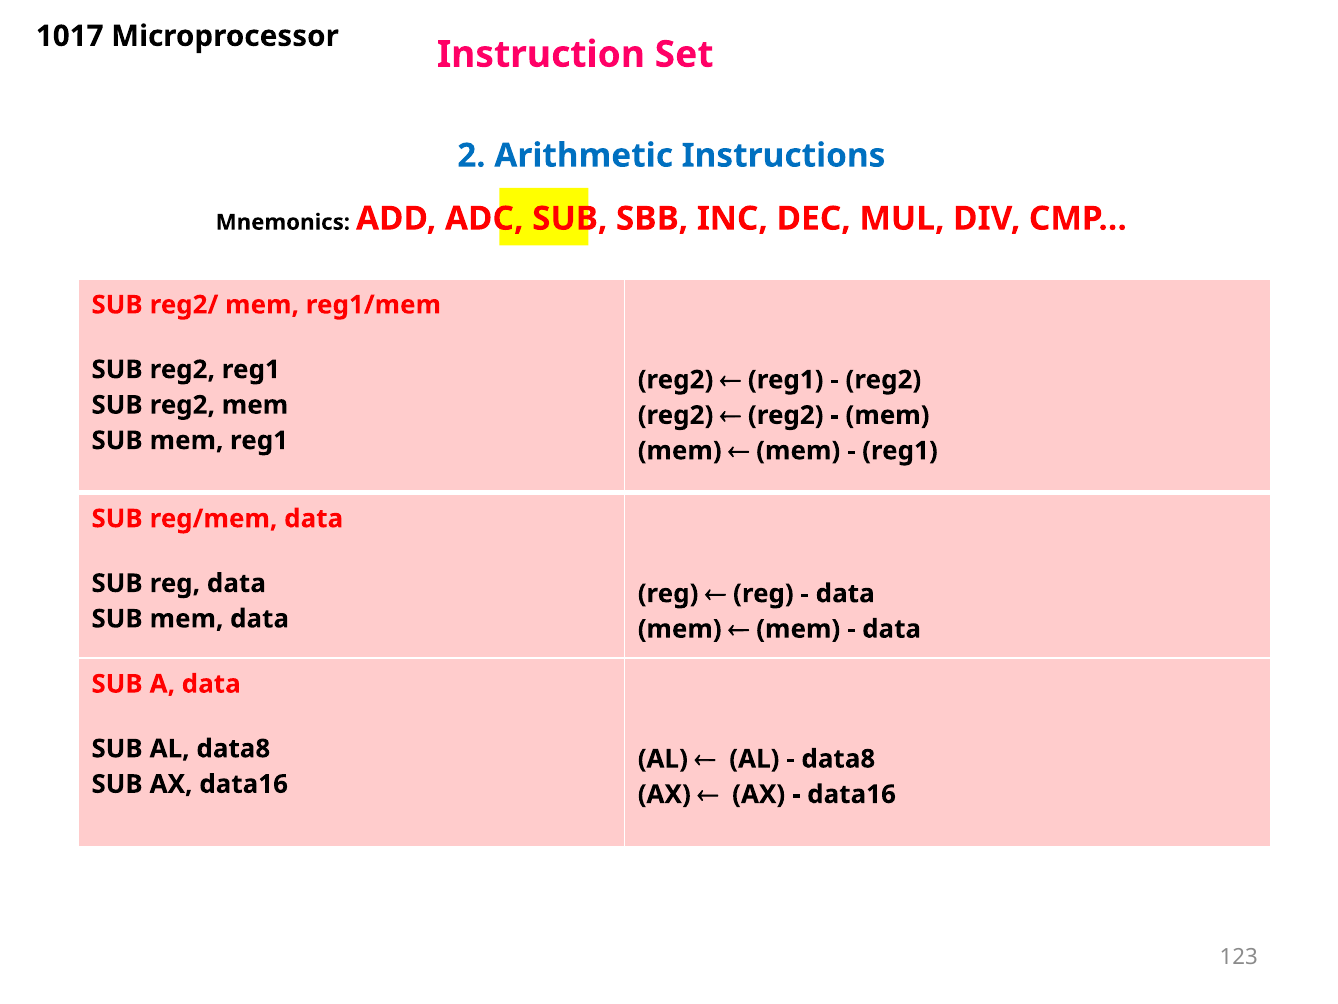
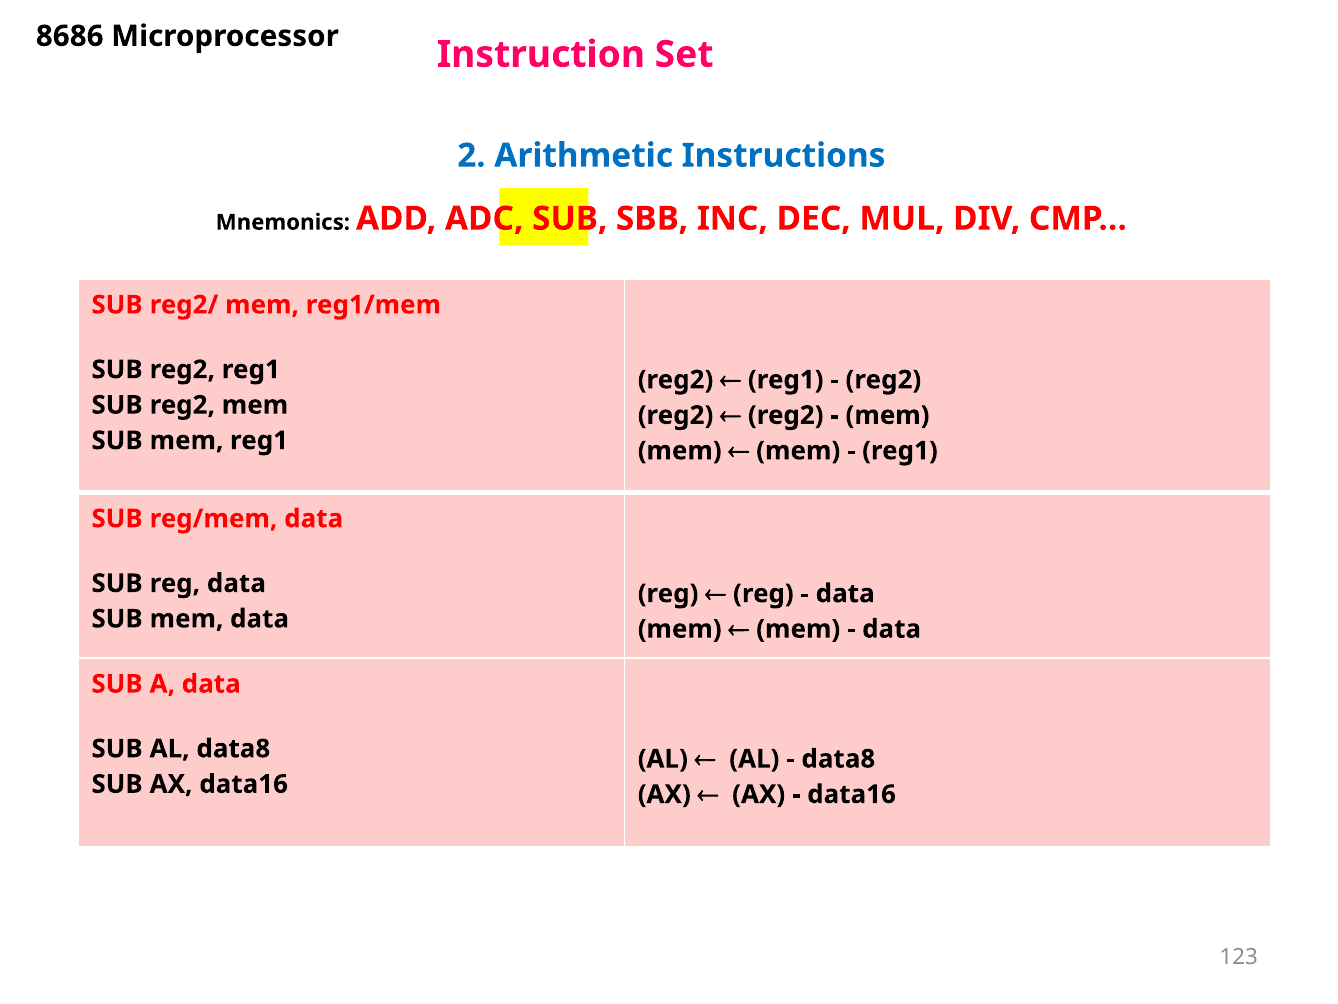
1017: 1017 -> 8686 (70, 36)
